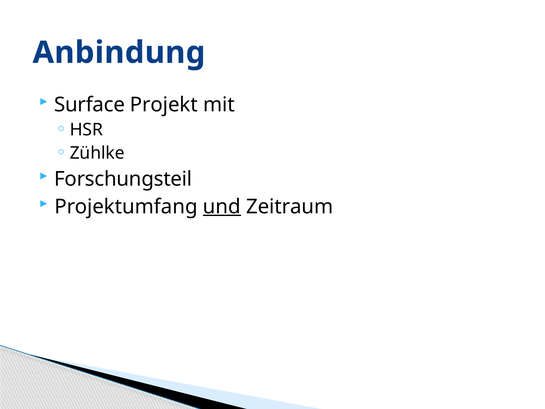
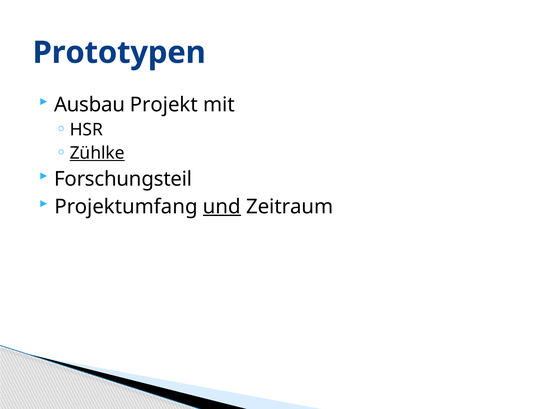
Anbindung: Anbindung -> Prototypen (119, 53)
Surface: Surface -> Ausbau (90, 105)
Zühlke underline: none -> present (97, 153)
